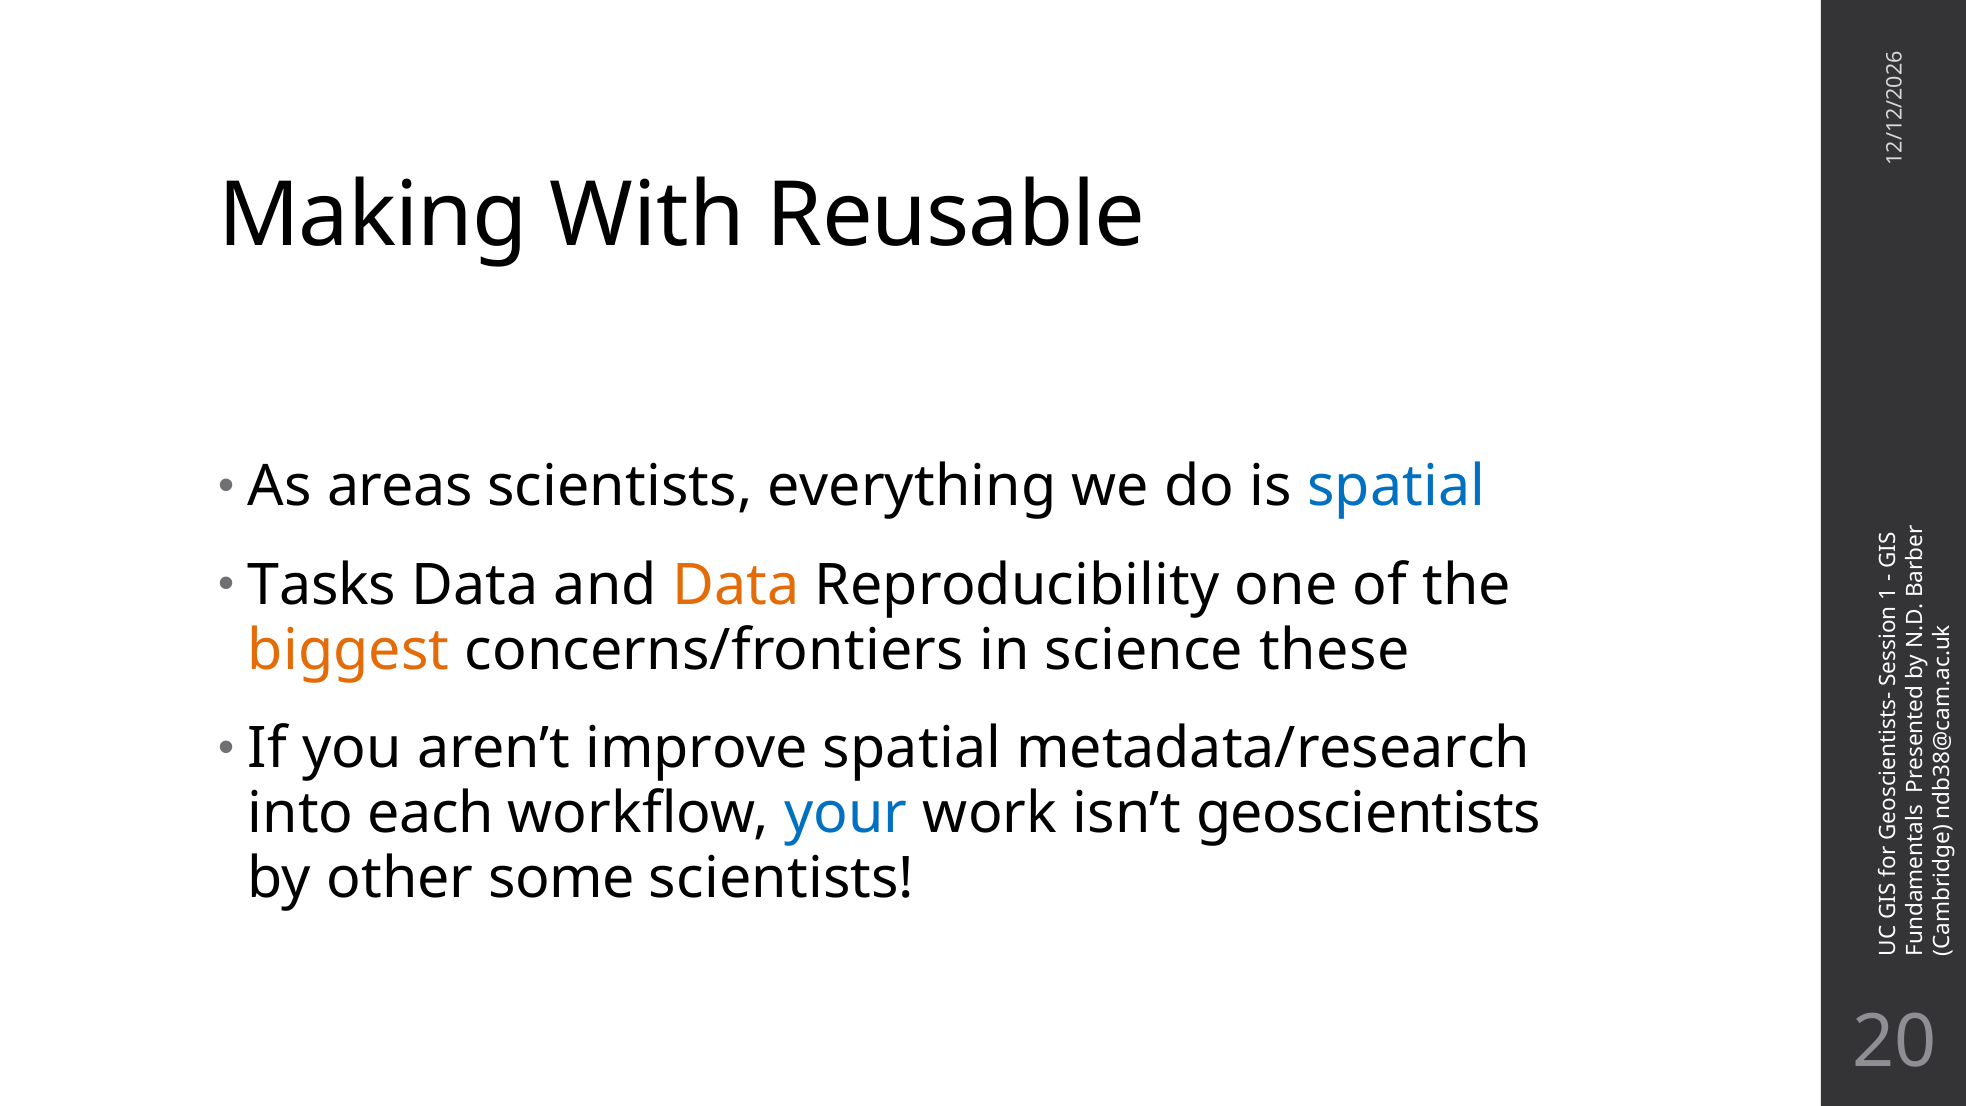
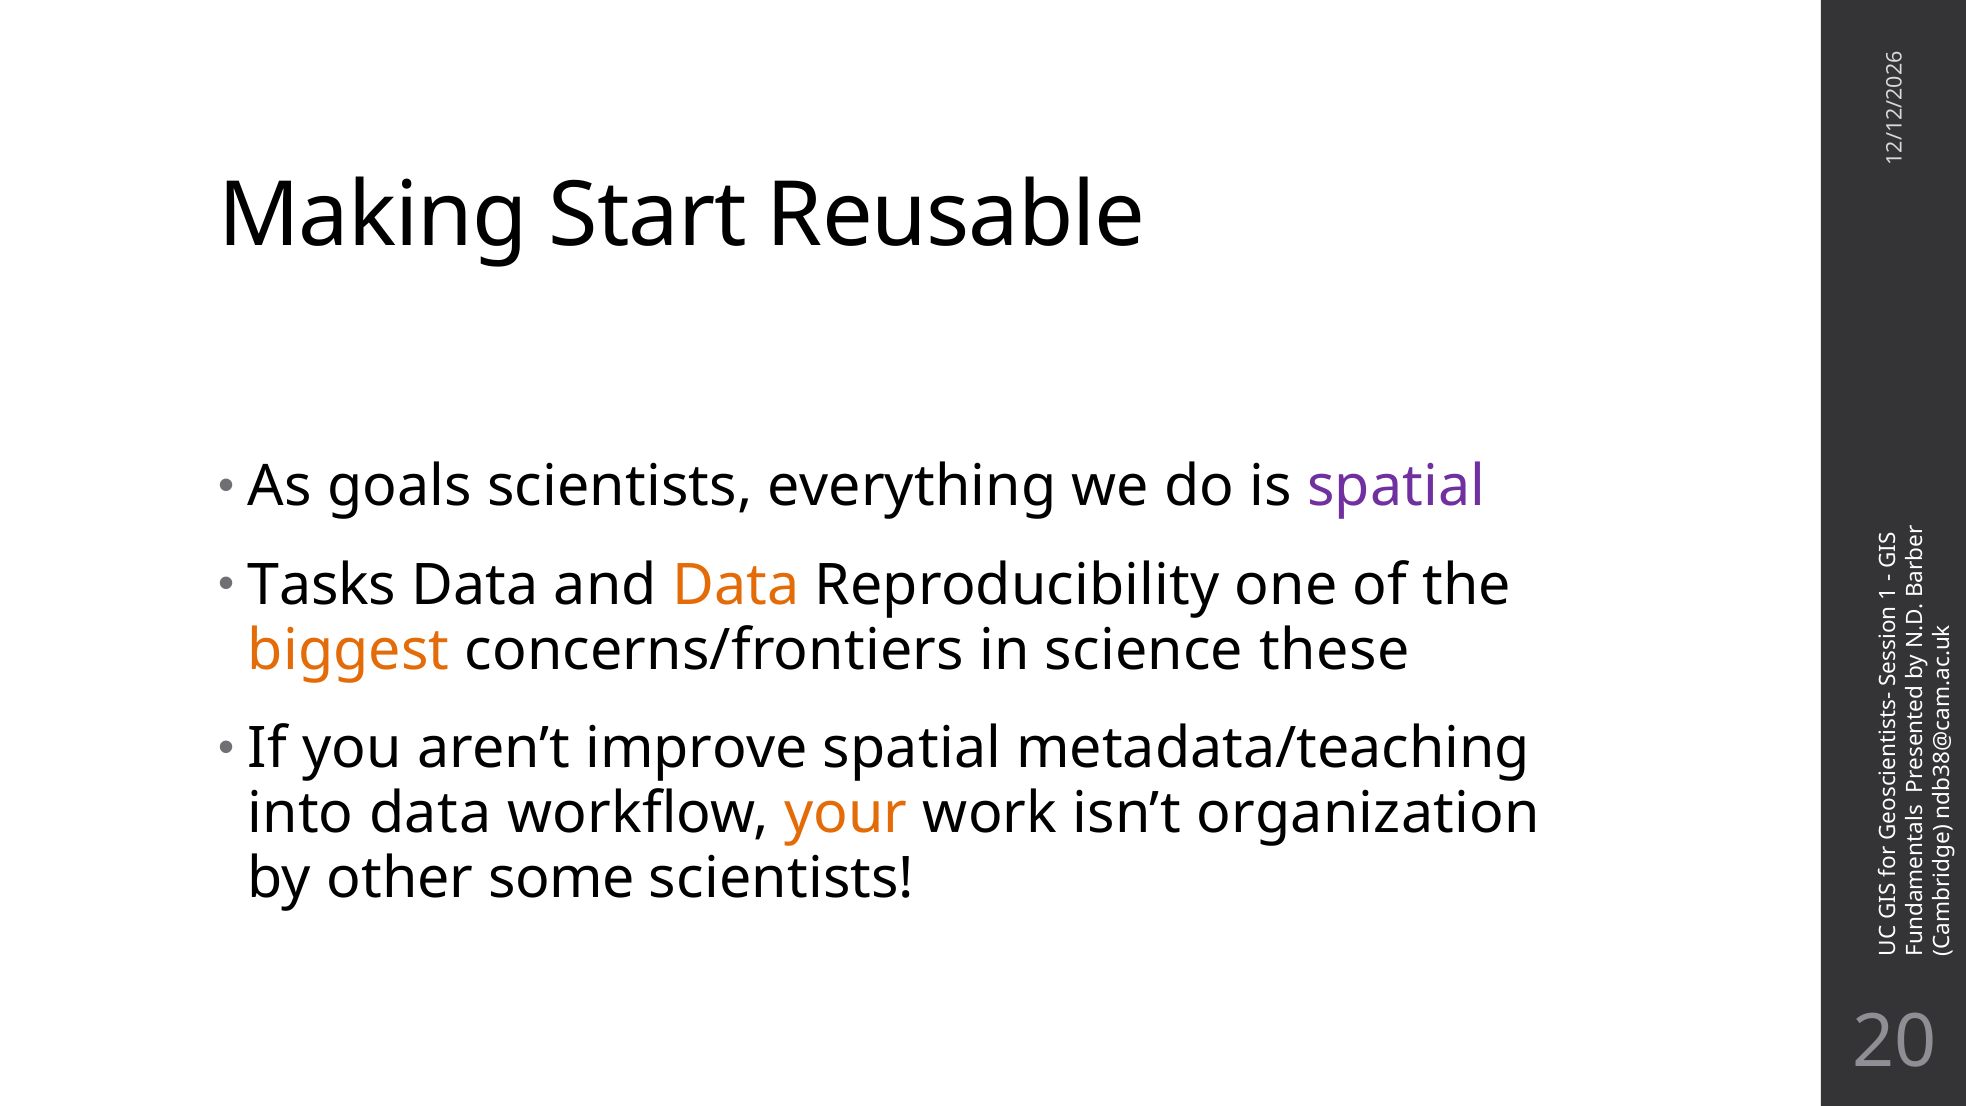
With: With -> Start (648, 216)
areas: areas -> goals (400, 487)
spatial colour: blue -> purple (1396, 487)
metadata/research: metadata/research -> metadata/teaching (1273, 748)
into each: each -> data (430, 814)
your colour: blue -> orange (846, 814)
geoscientists: geoscientists -> organization (1368, 814)
